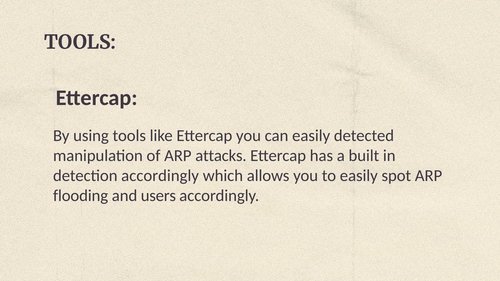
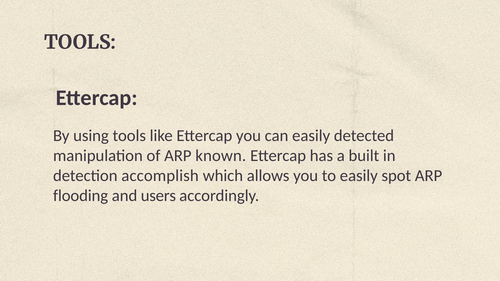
attacks: attacks -> known (221, 156)
detection accordingly: accordingly -> accomplish (160, 176)
